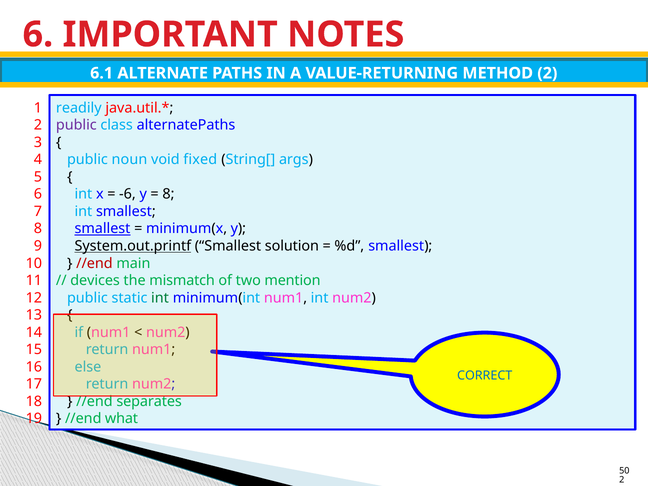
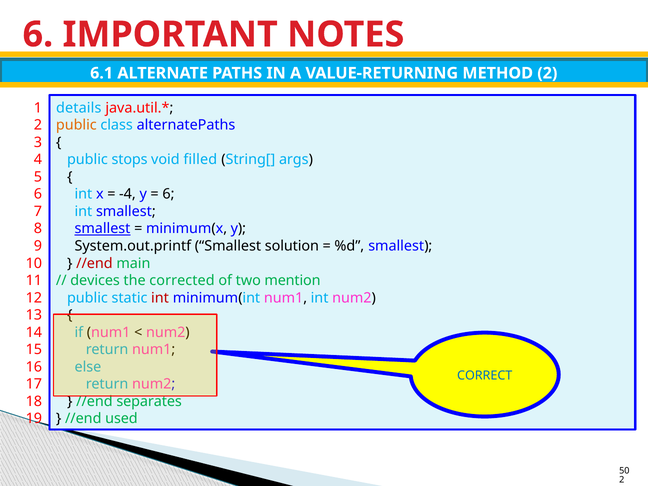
readily: readily -> details (79, 108)
public colour: purple -> orange (76, 125)
noun: noun -> stops (130, 160)
fixed: fixed -> filled (200, 160)
-6: -6 -> -4 (127, 194)
8: 8 -> 6 (168, 194)
System.out.printf underline: present -> none (133, 246)
mismatch: mismatch -> corrected (182, 281)
int colour: green -> red (160, 298)
what: what -> used (121, 419)
